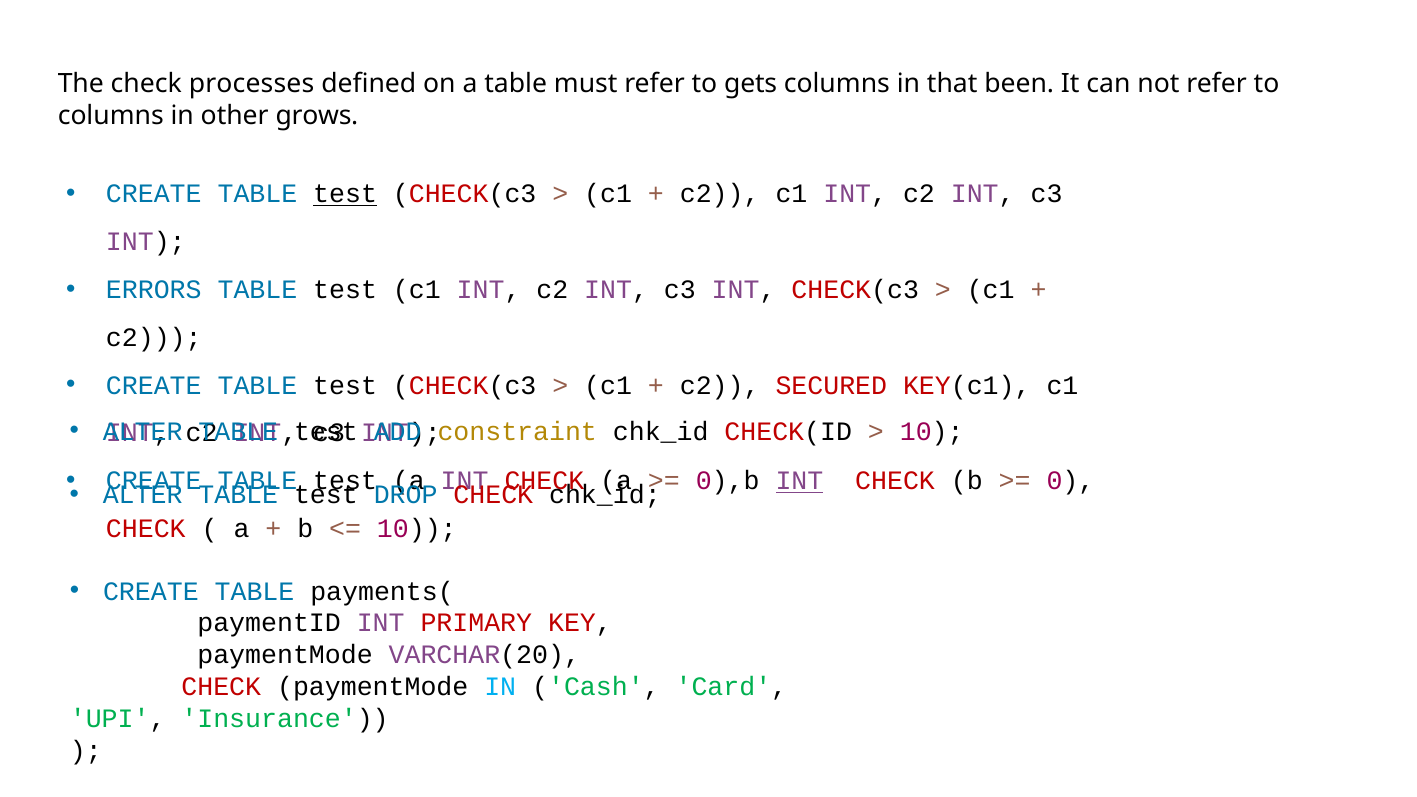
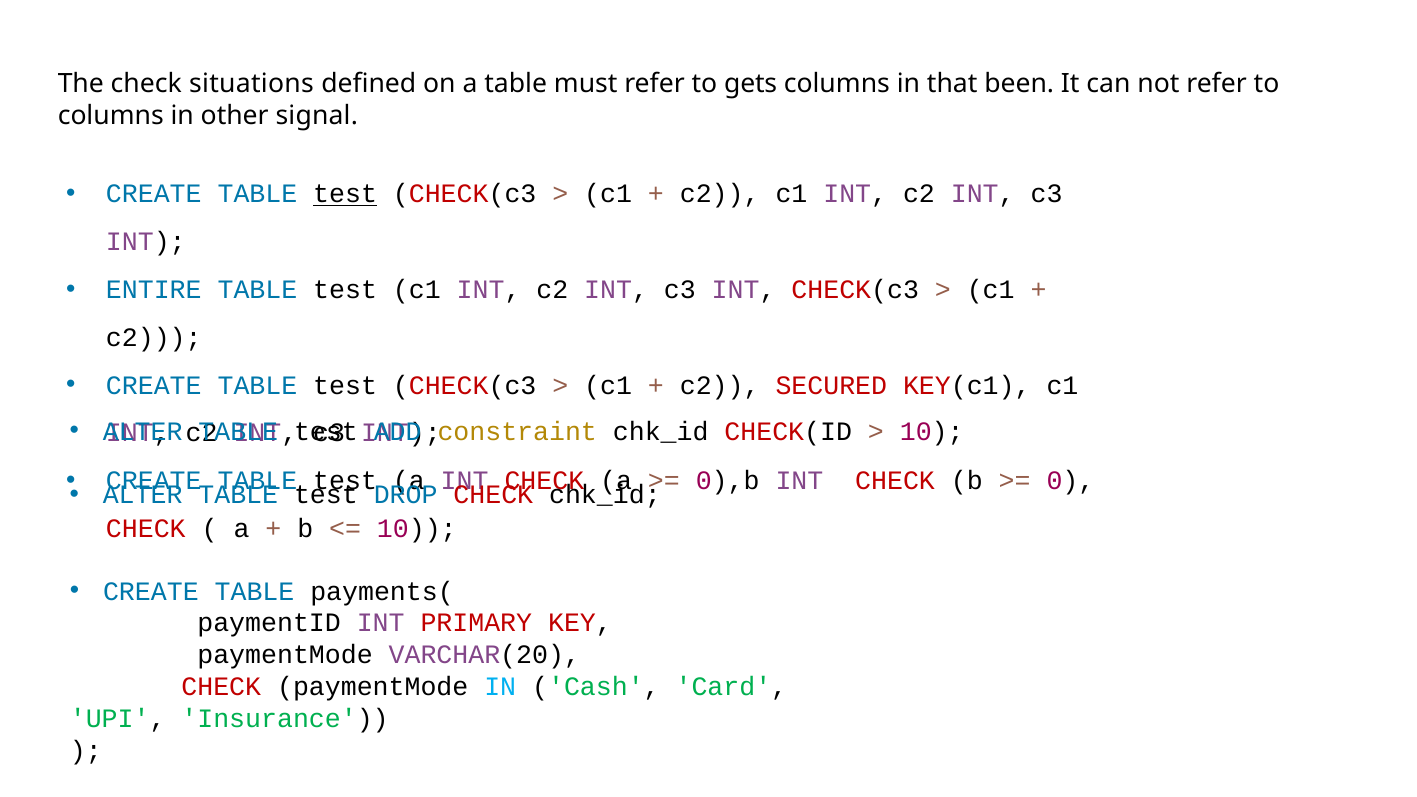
processes: processes -> situations (251, 84)
grows: grows -> signal (317, 116)
ERRORS: ERRORS -> ENTIRE (154, 290)
INT underline: present -> none (799, 481)
